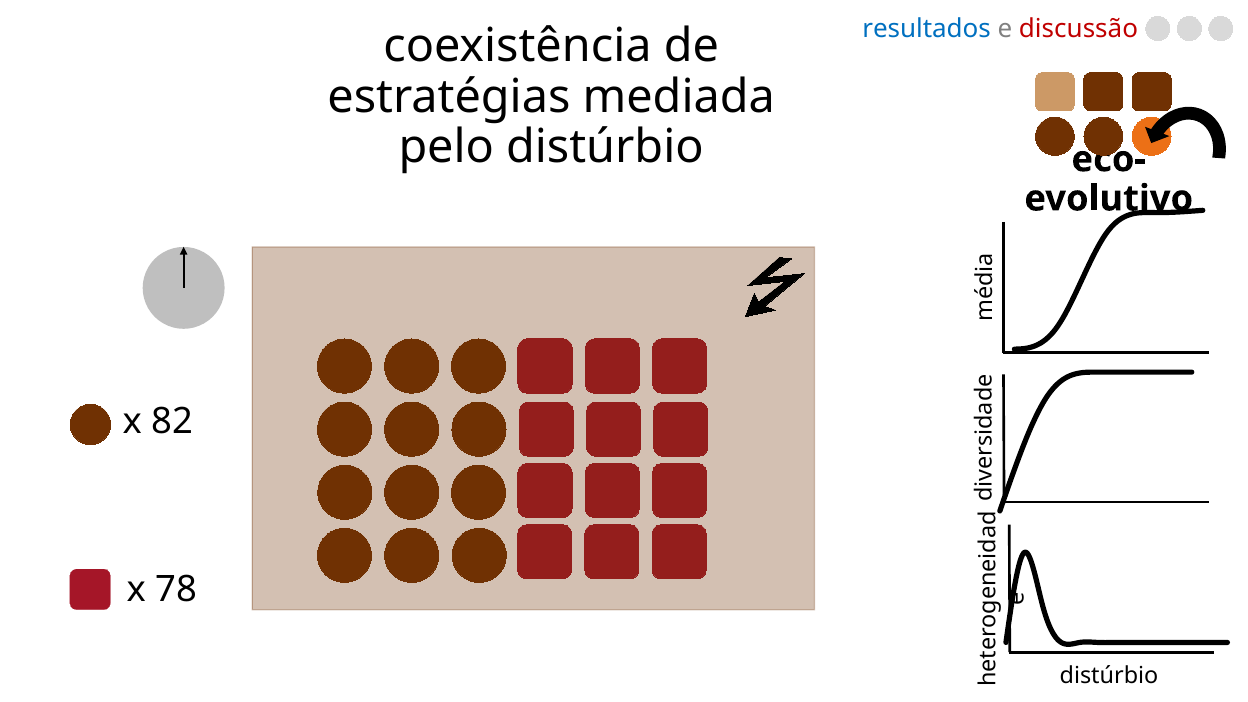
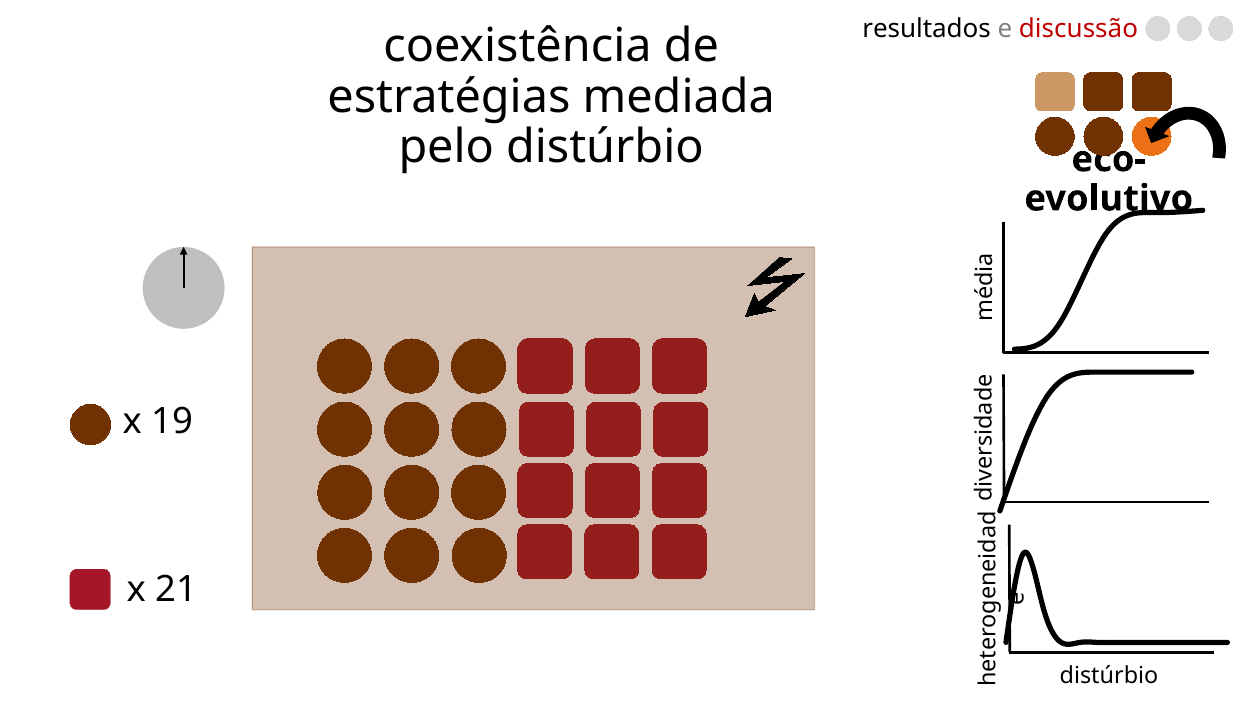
resultados colour: blue -> black (927, 29)
82: 82 -> 19 (172, 421)
78: 78 -> 21 (176, 589)
